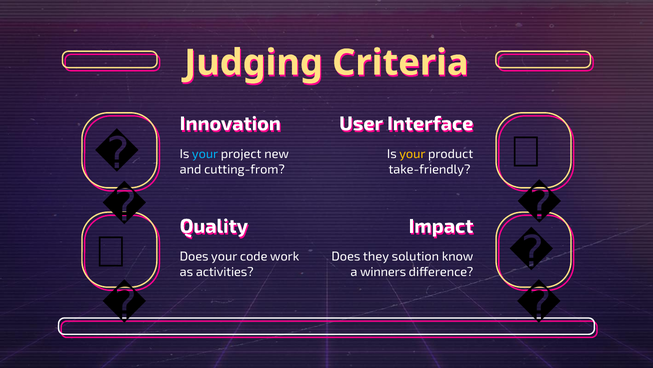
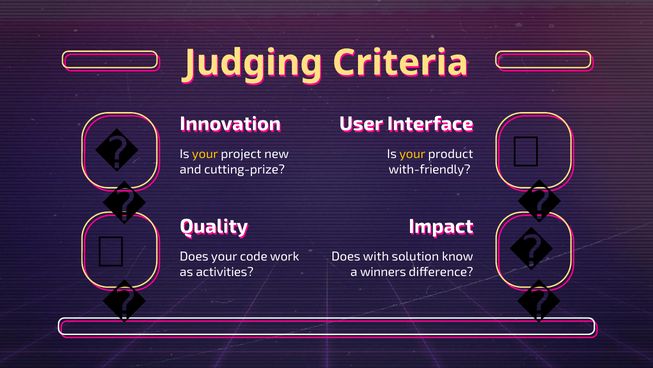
your colour: light blue -> yellow (205, 154)
cutting-from: cutting-from -> cutting-prize (245, 169)
take-friendly: take-friendly -> with-friendly (429, 169)
they: they -> with (376, 256)
